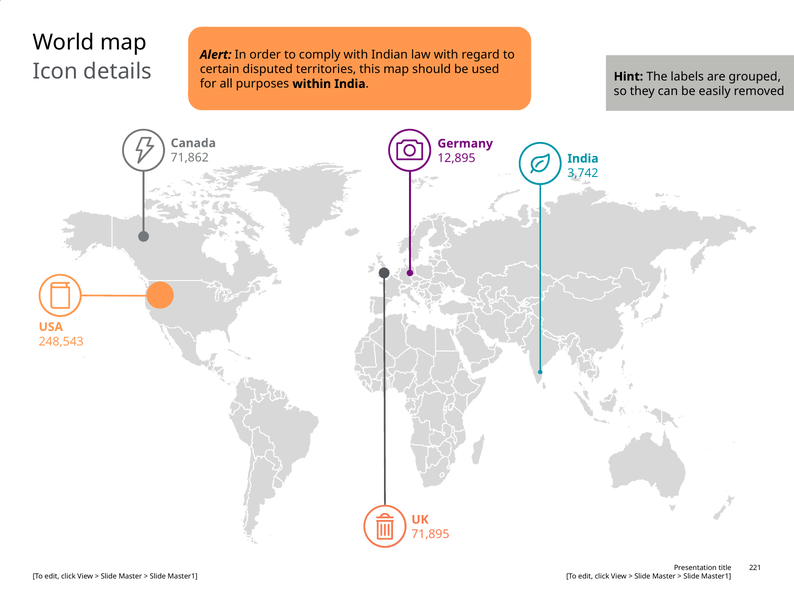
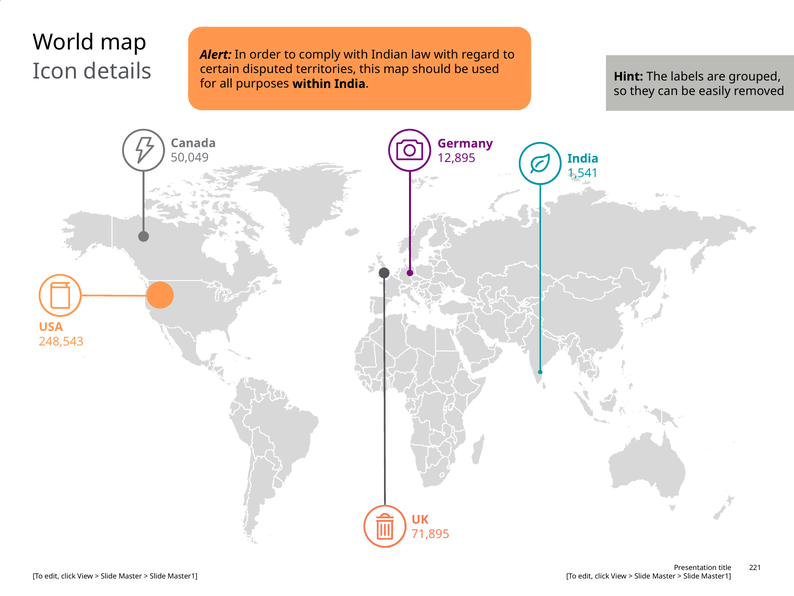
71,862: 71,862 -> 50,049 (190, 158)
3,742: 3,742 -> 1,541 (583, 173)
